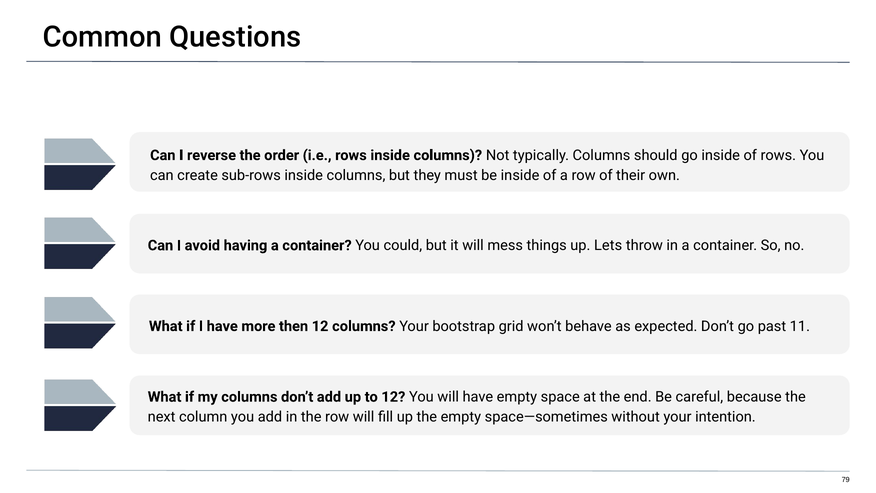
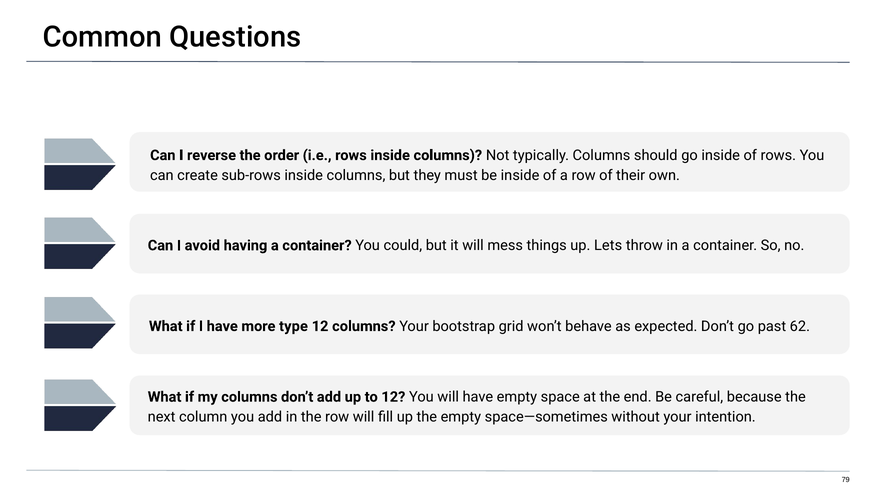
then: then -> type (293, 326)
11: 11 -> 62 (800, 326)
